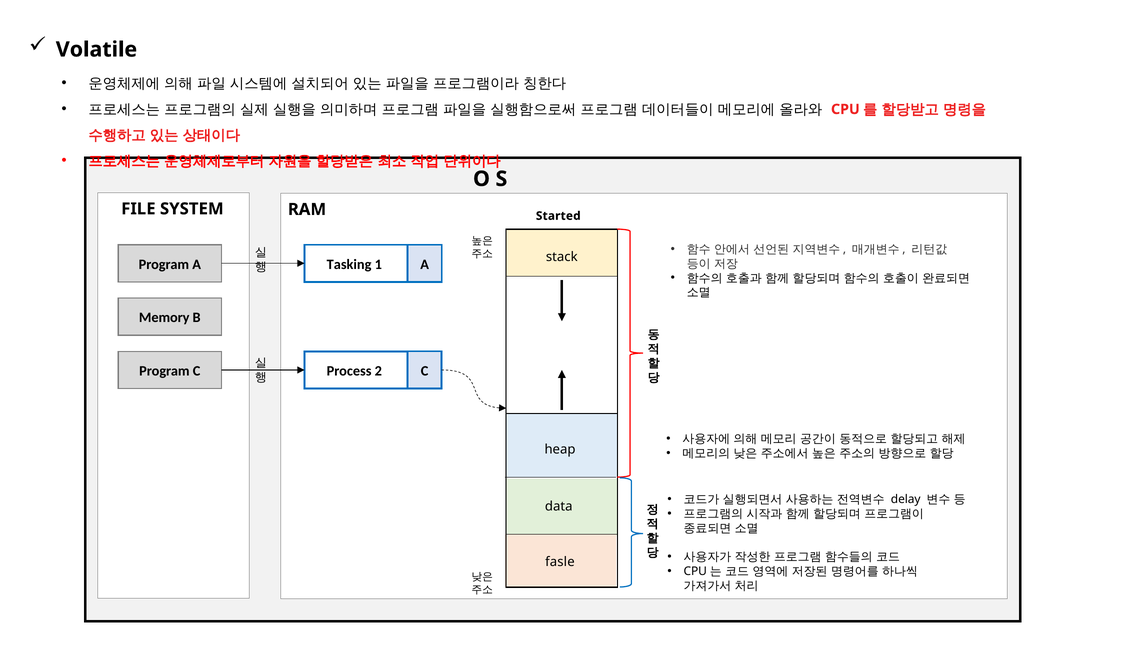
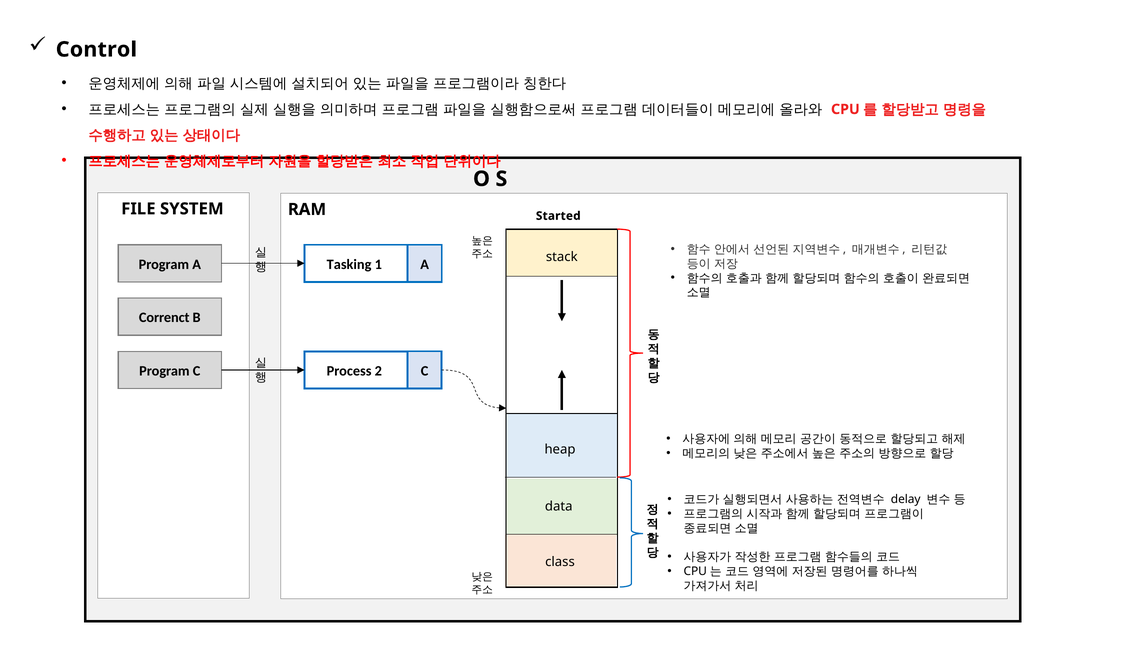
Volatile: Volatile -> Control (96, 49)
Memory: Memory -> Correnct (164, 317)
fasle: fasle -> class (560, 562)
